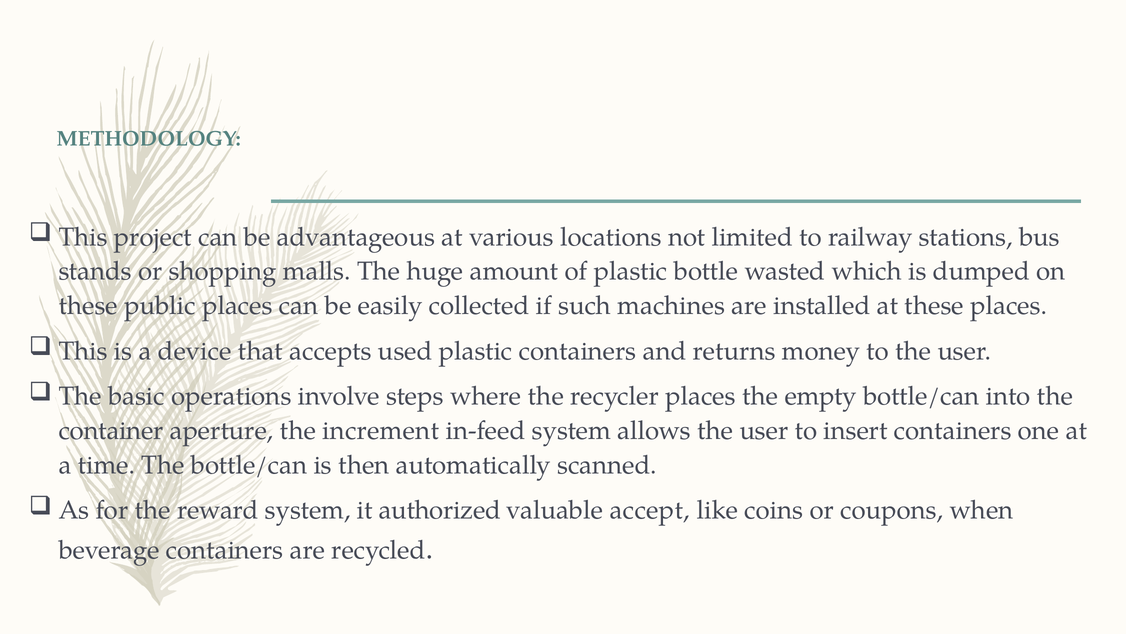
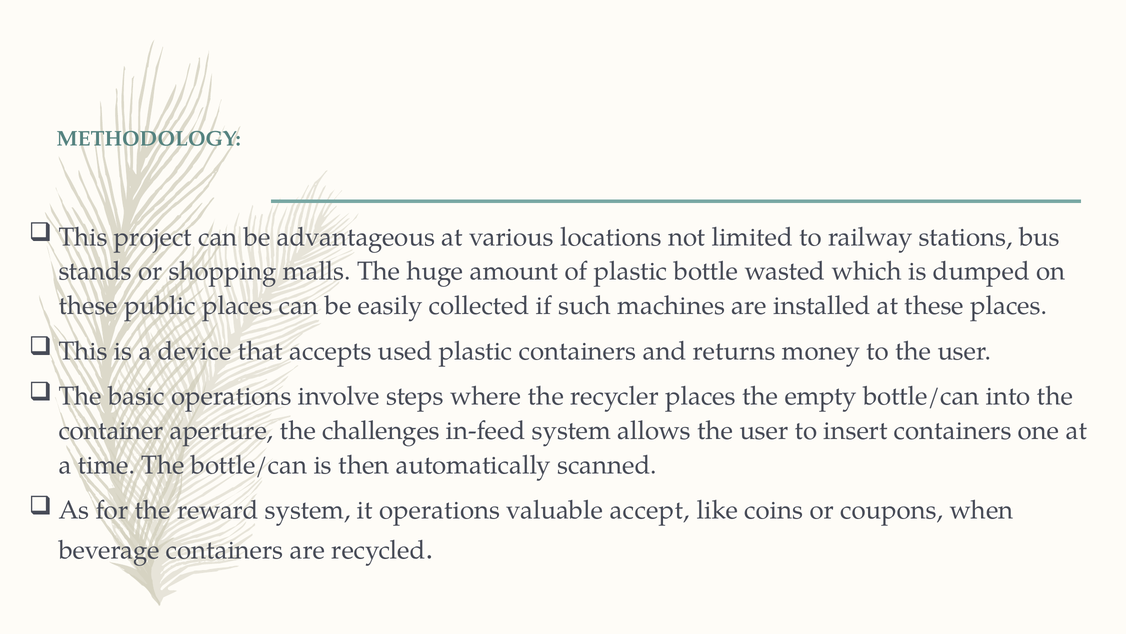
increment: increment -> challenges (381, 430)
it authorized: authorized -> operations (440, 510)
